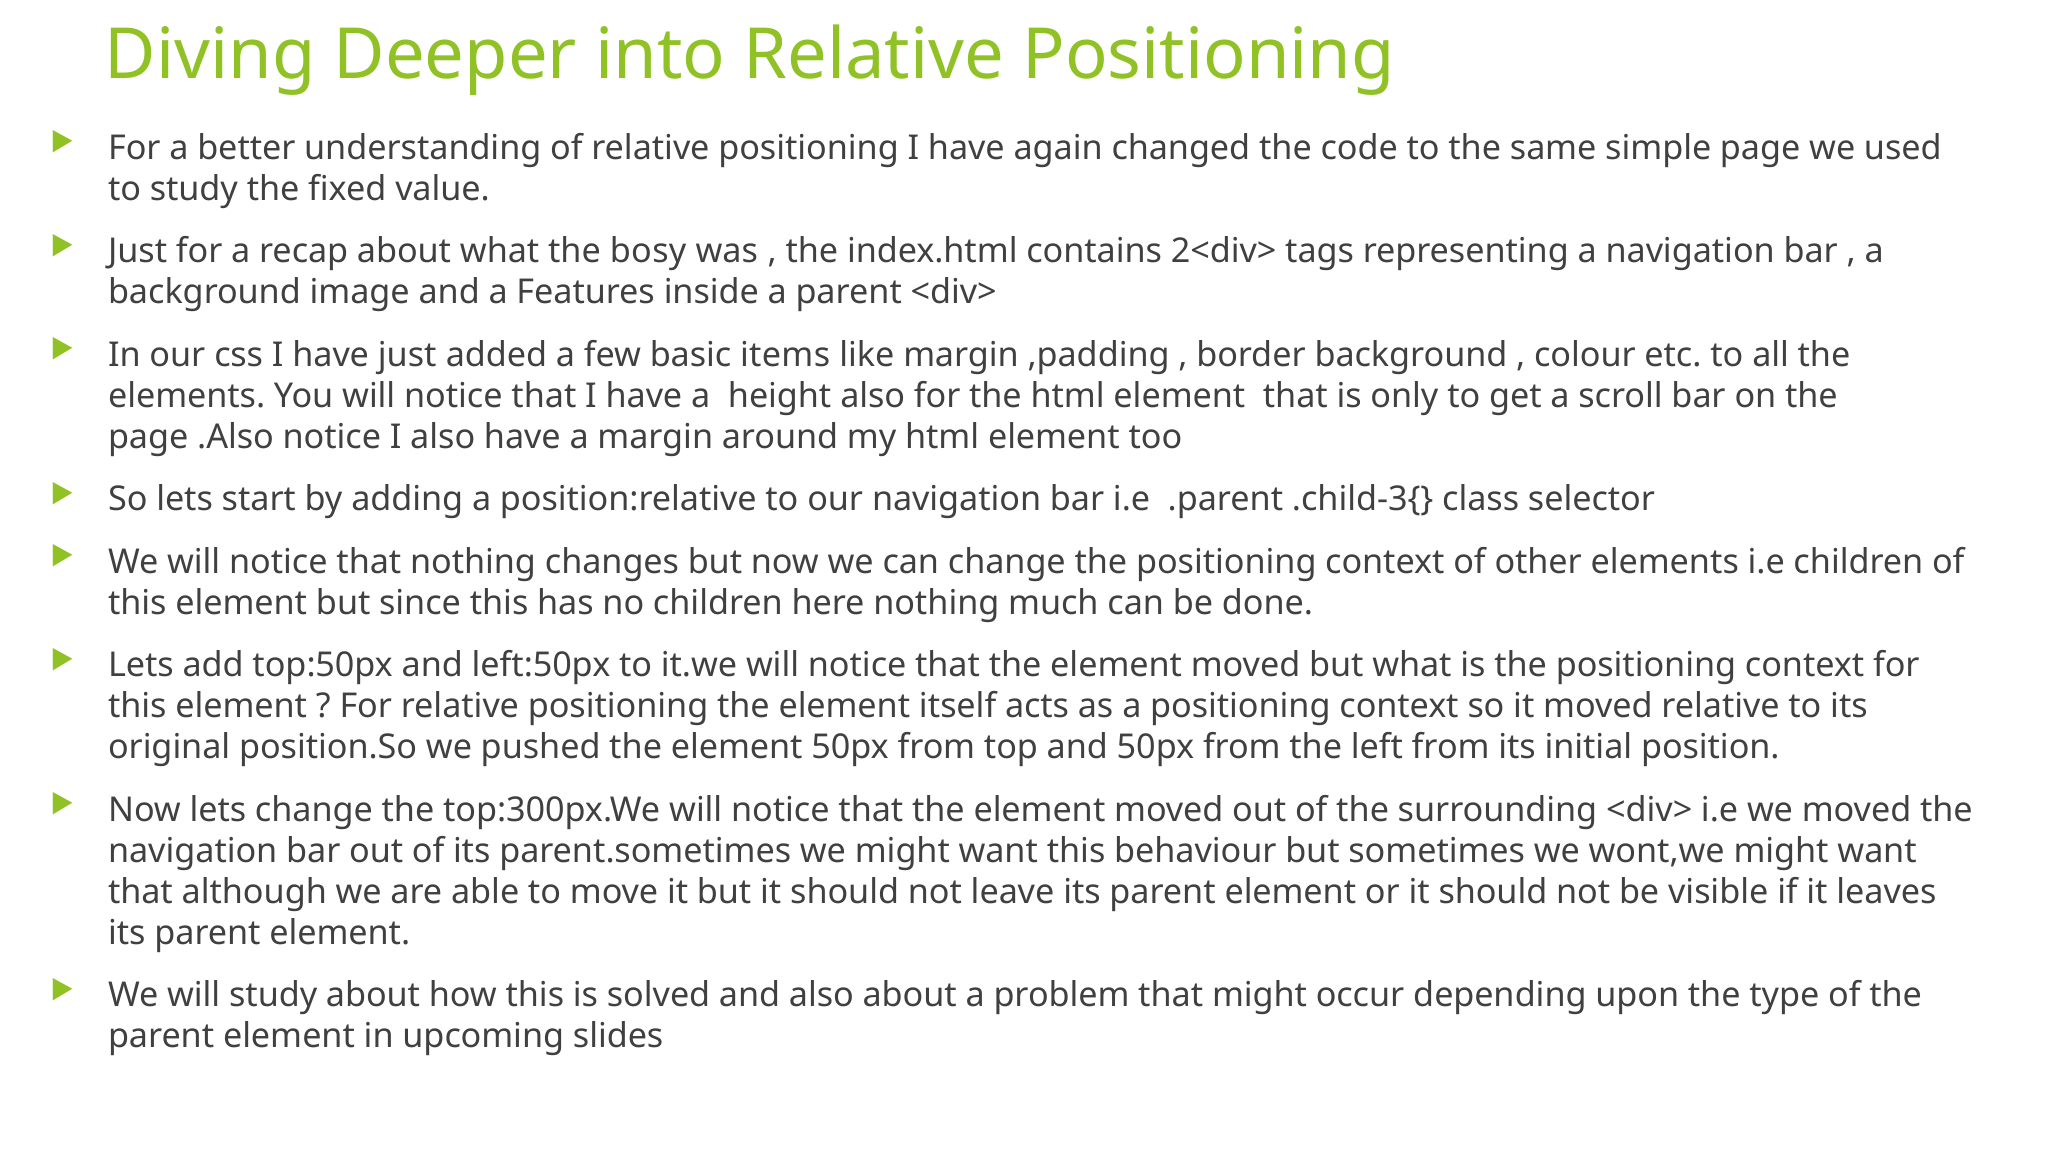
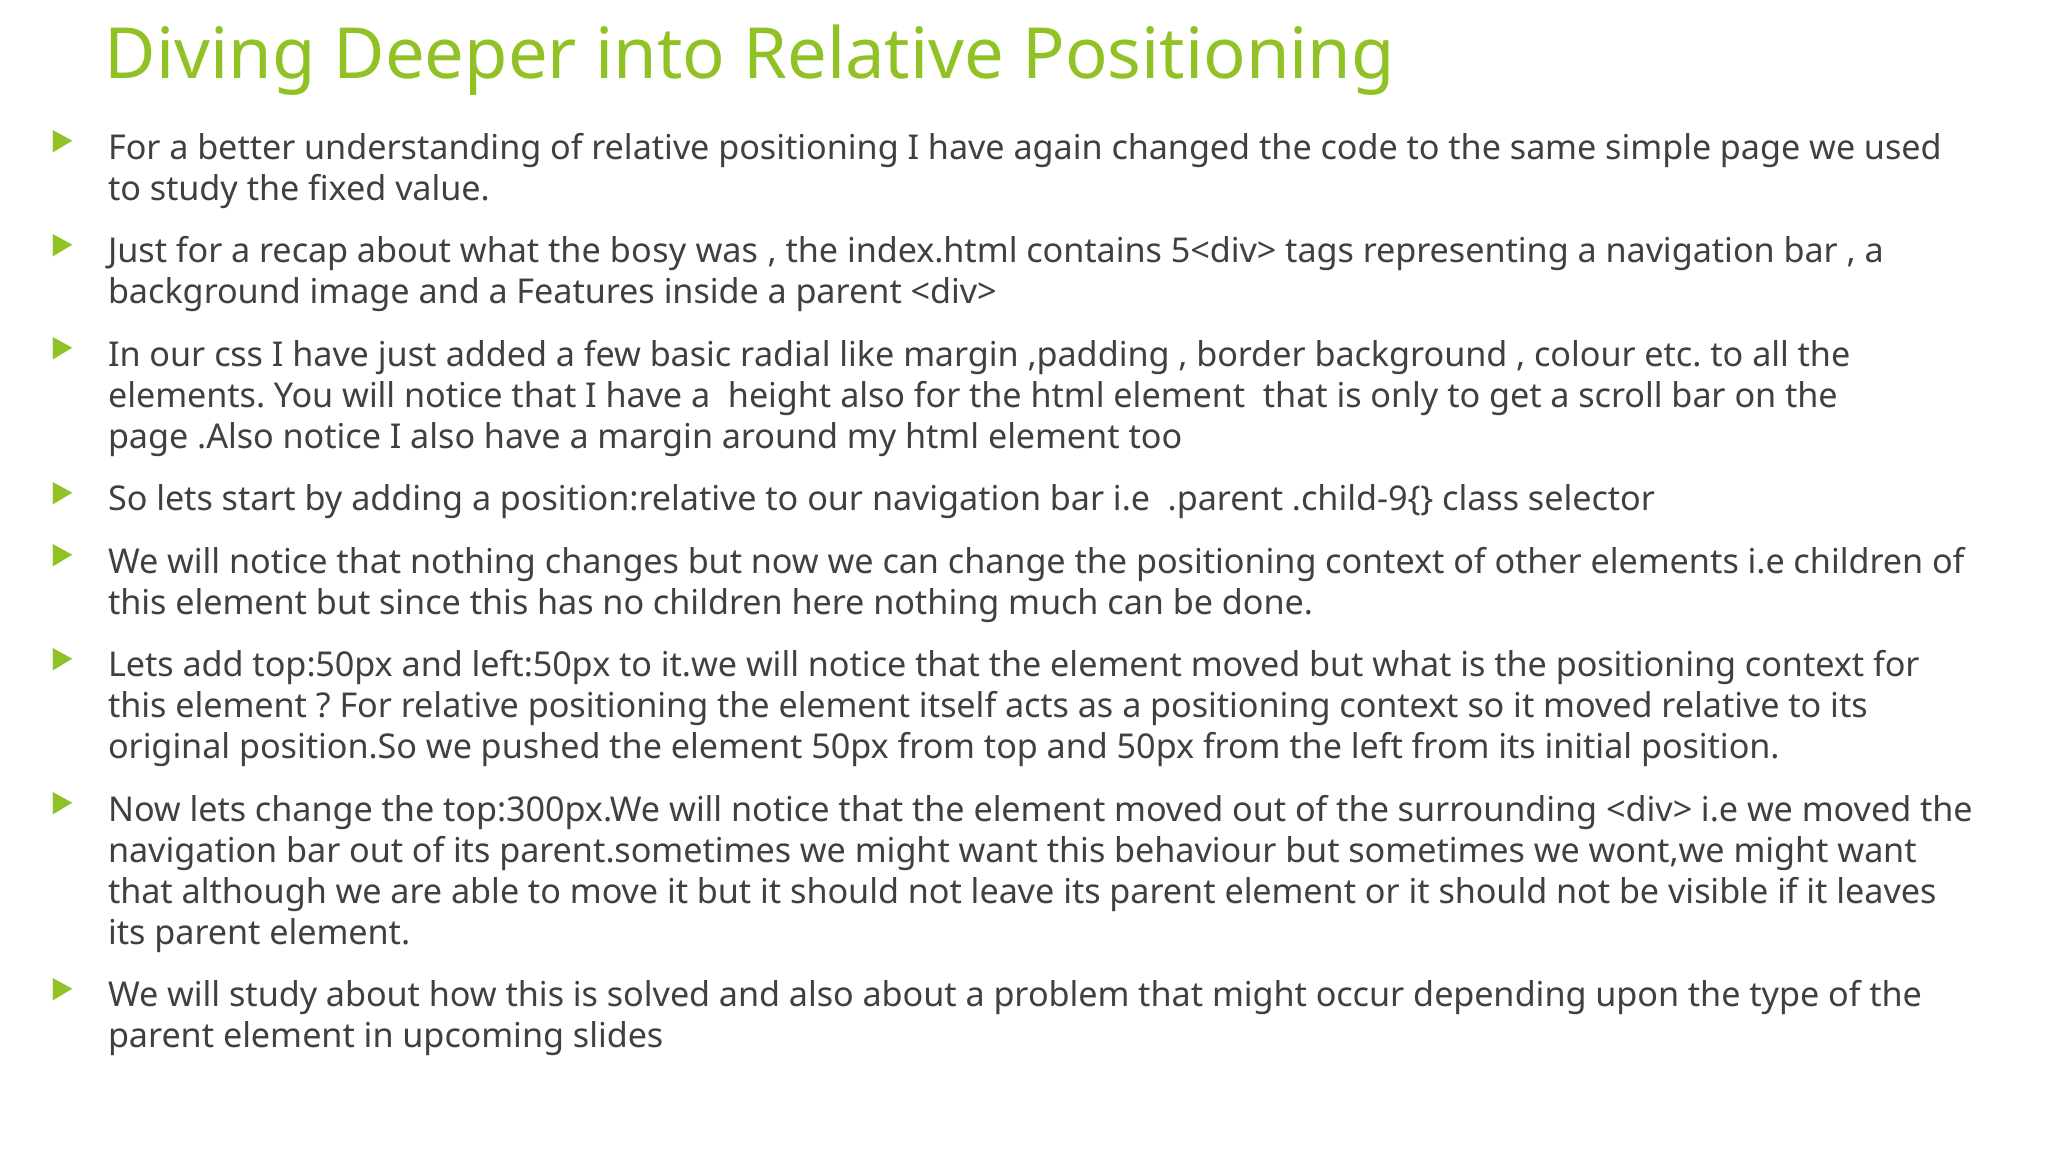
2<div>: 2<div> -> 5<div> (1224, 251)
items: items -> radial (785, 355)
.child-3{: .child-3{ -> .child-9{ (1363, 499)
